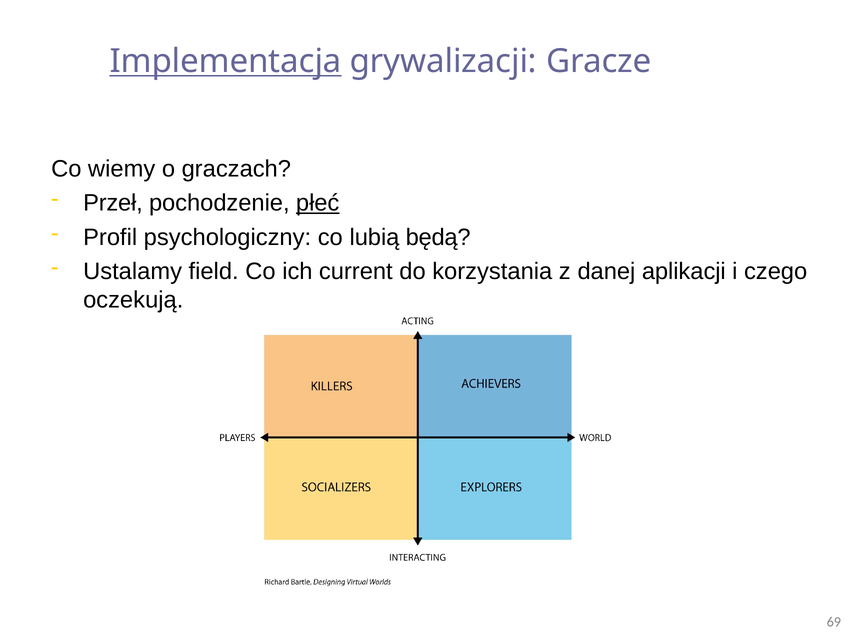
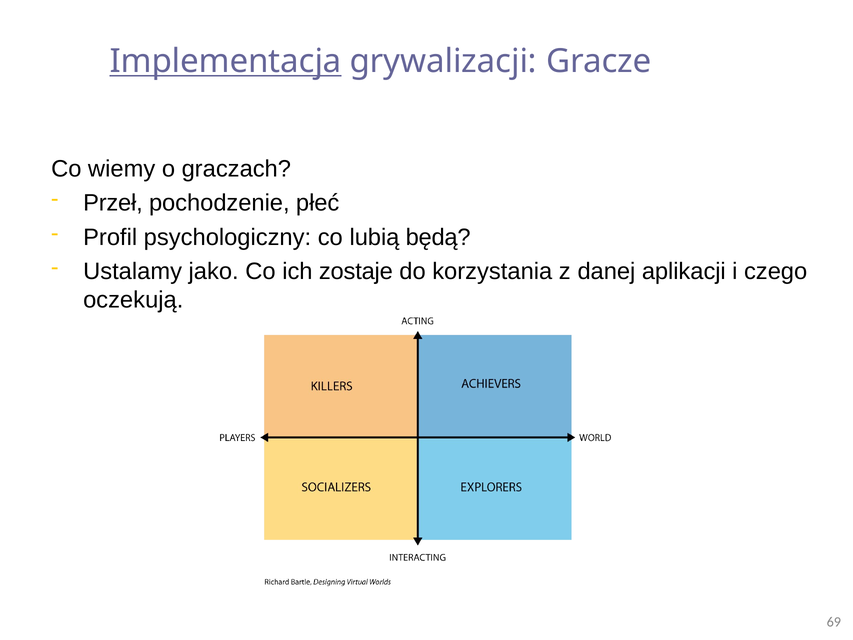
płeć underline: present -> none (318, 203)
field: field -> jako (214, 271)
current: current -> zostaje (356, 271)
